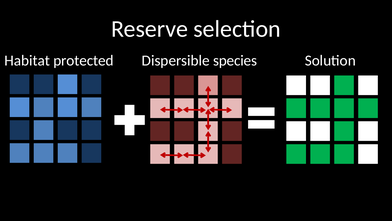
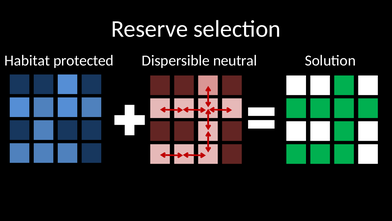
species: species -> neutral (235, 61)
